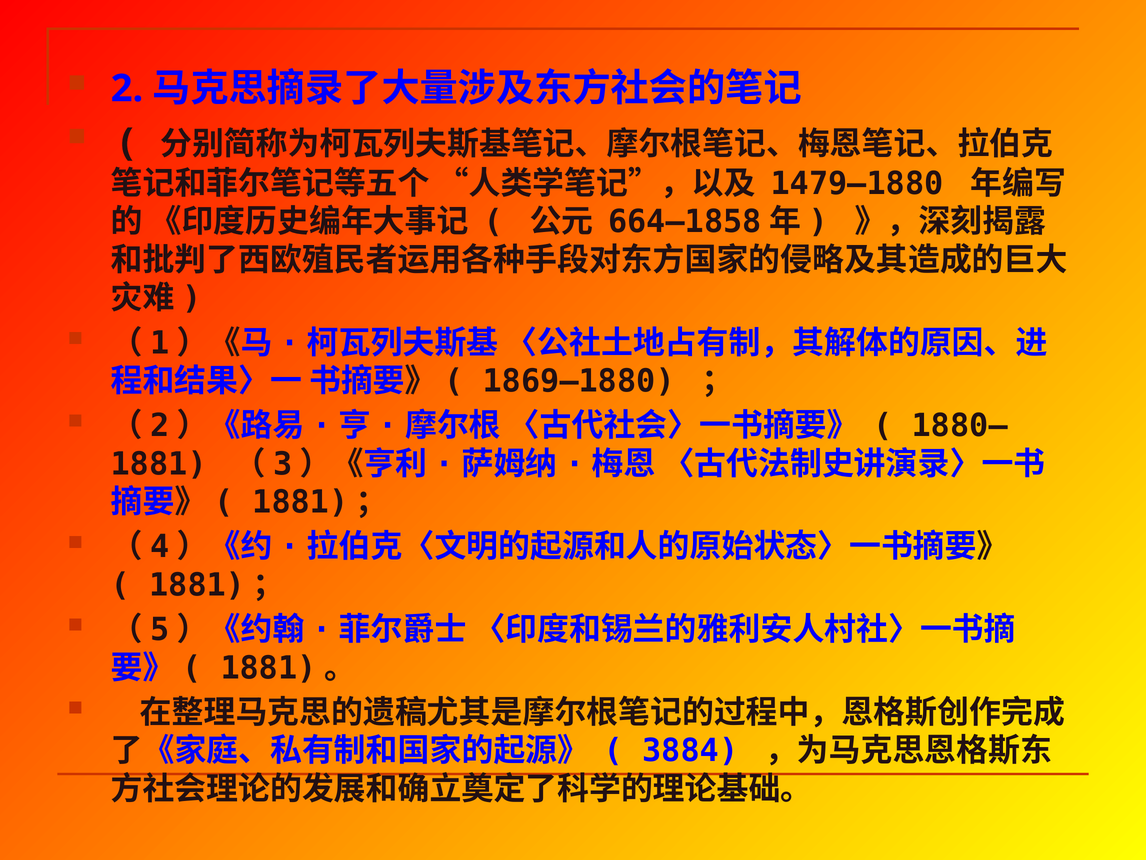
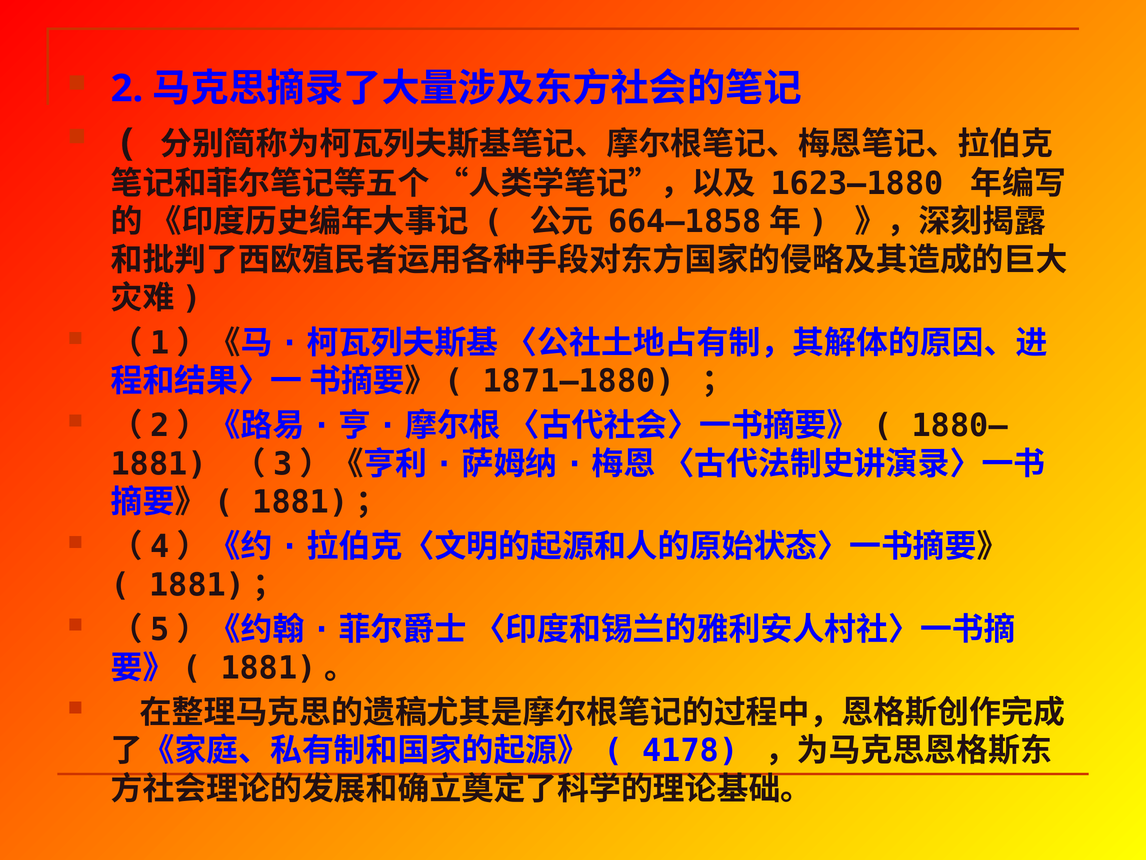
1479—1880: 1479—1880 -> 1623—1880 (857, 184)
1869—1880: 1869—1880 -> 1871—1880 (579, 381)
3884: 3884 -> 4178 (690, 750)
